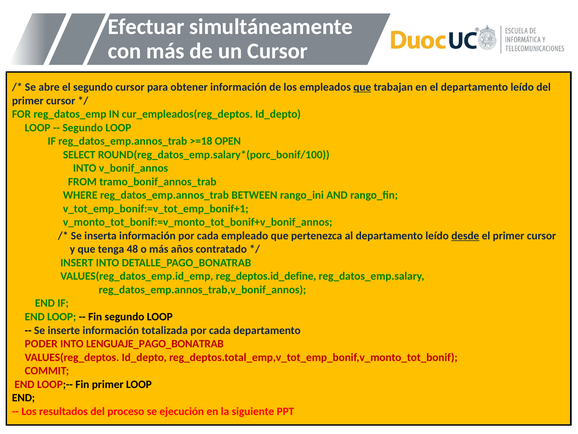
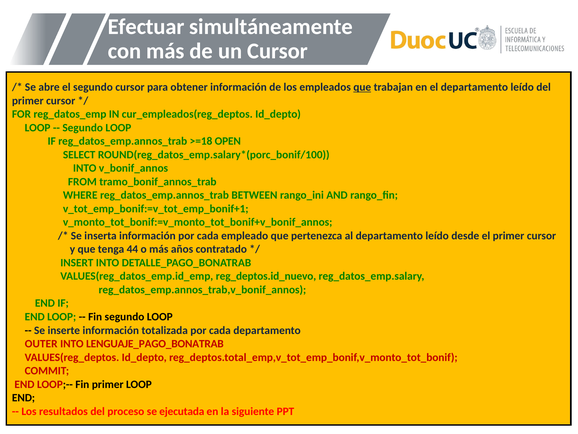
desde underline: present -> none (465, 235)
48: 48 -> 44 (132, 249)
reg_deptos.id_define: reg_deptos.id_define -> reg_deptos.id_nuevo (266, 276)
PODER: PODER -> OUTER (41, 343)
ejecución: ejecución -> ejecutada (182, 411)
